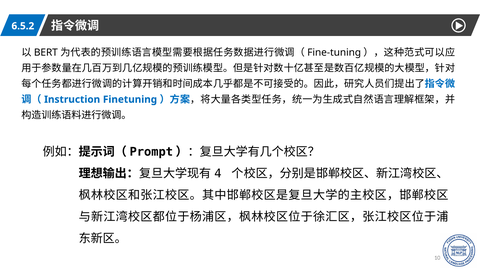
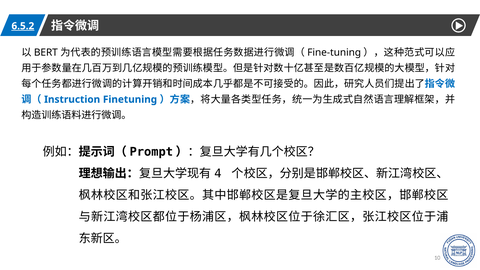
6.5.2 underline: none -> present (23, 26)
